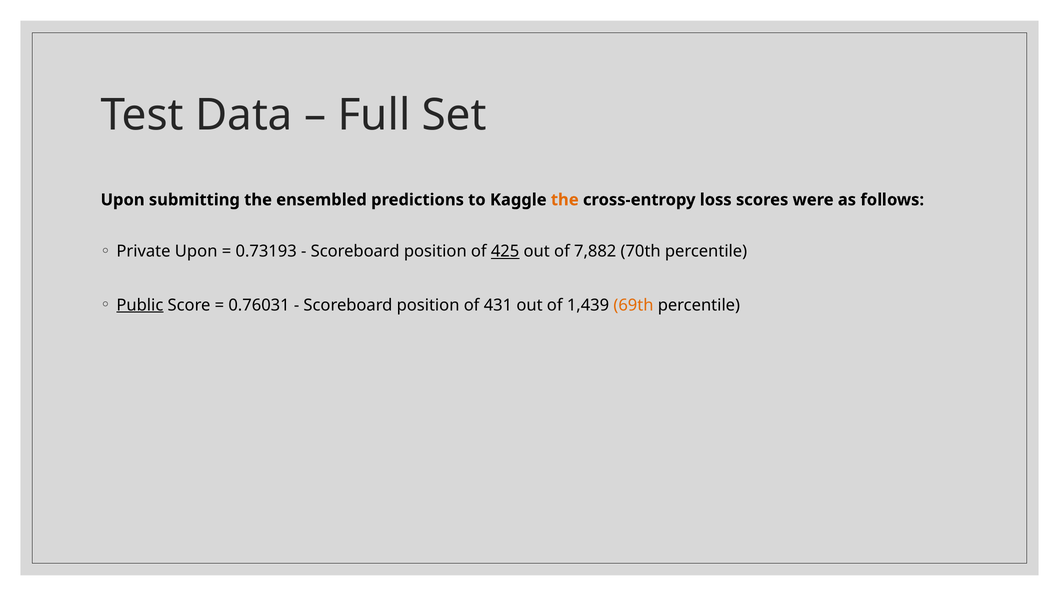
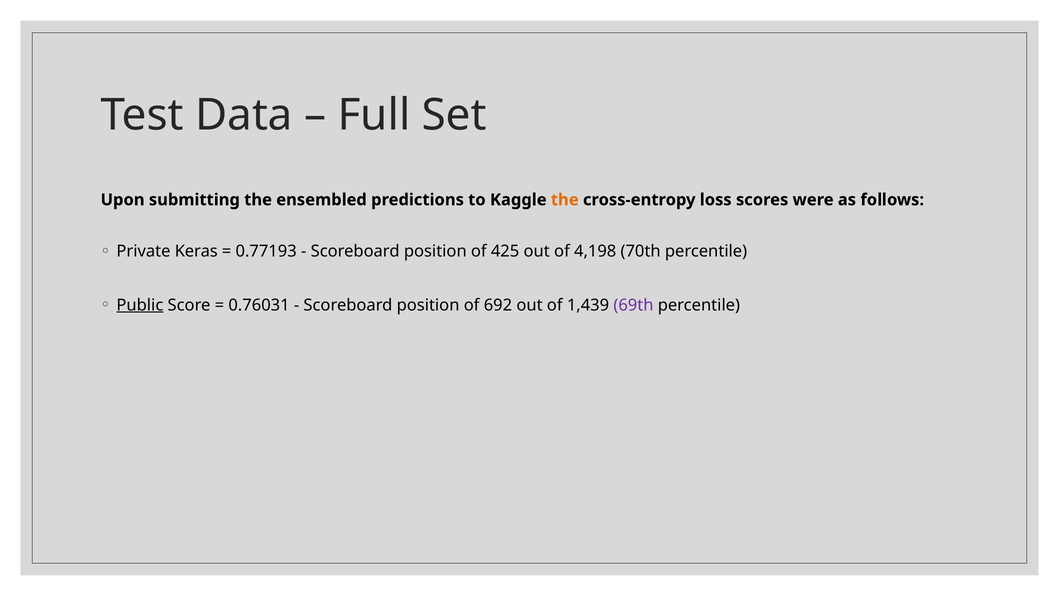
Private Upon: Upon -> Keras (196, 251)
0.73193: 0.73193 -> 0.77193 (266, 251)
425 underline: present -> none (505, 251)
7,882: 7,882 -> 4,198 (595, 251)
431: 431 -> 692 (498, 305)
69th colour: orange -> purple (633, 305)
